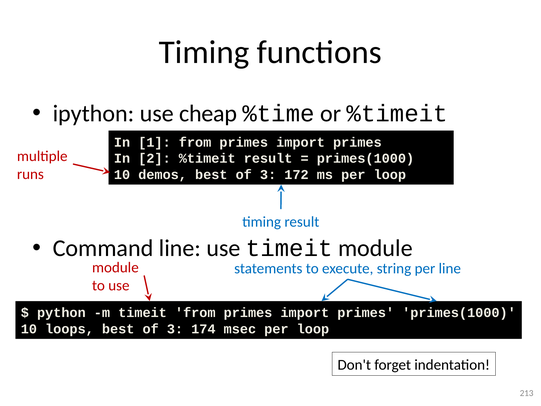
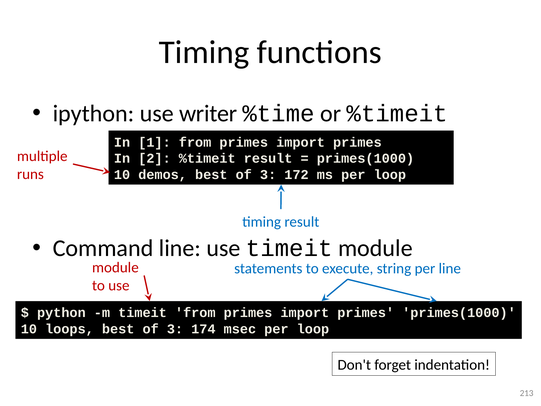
cheap: cheap -> writer (208, 113)
